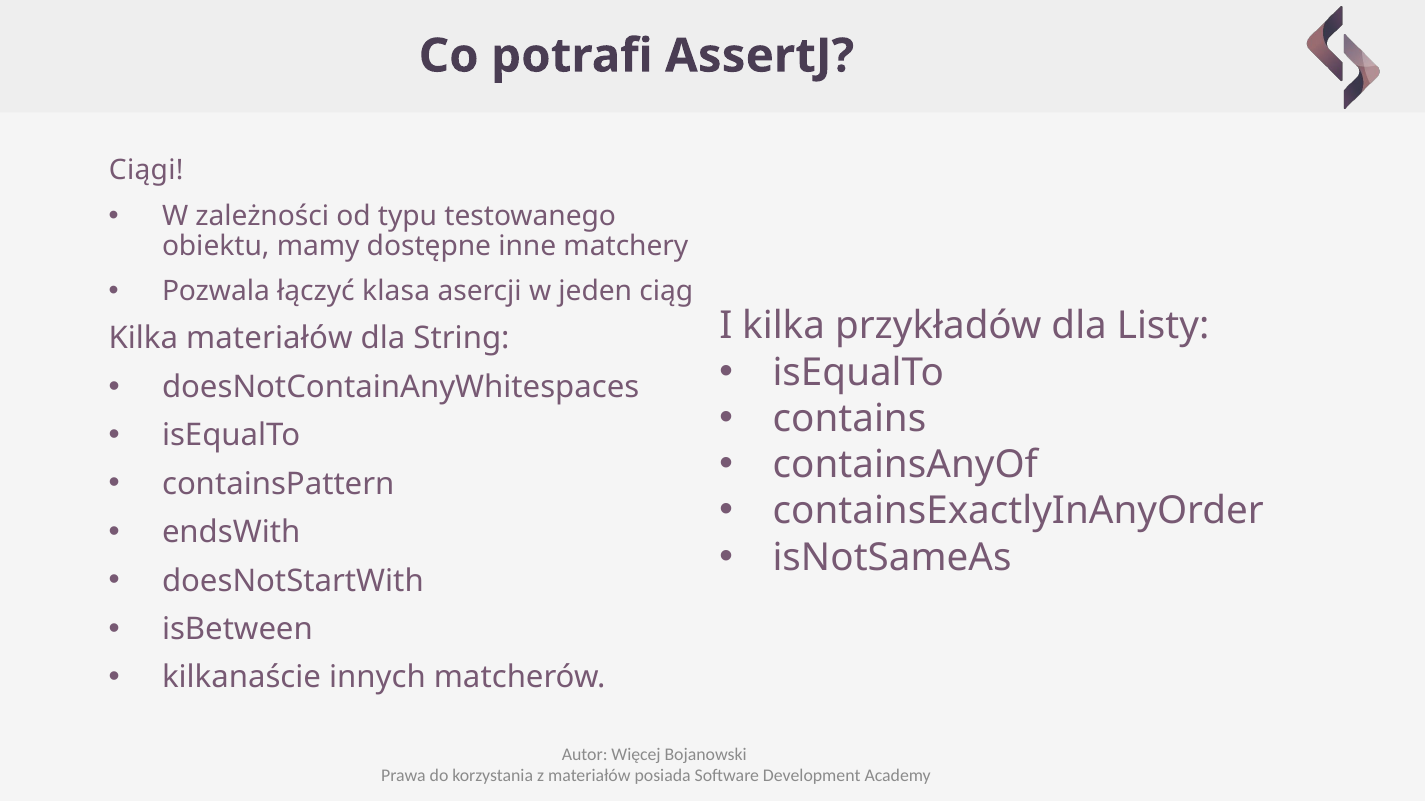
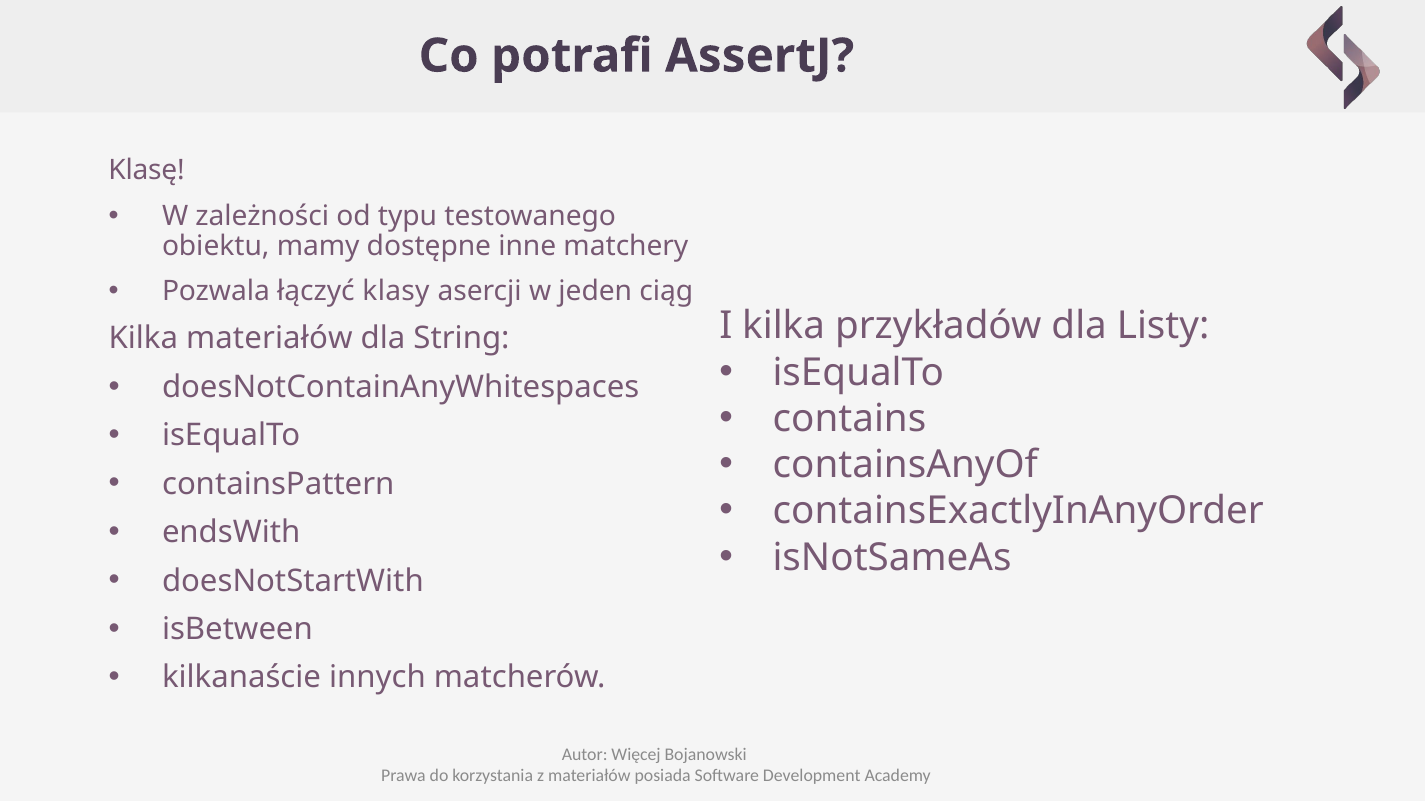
Ciągi: Ciągi -> Klasę (147, 171)
klasa: klasa -> klasy (396, 292)
